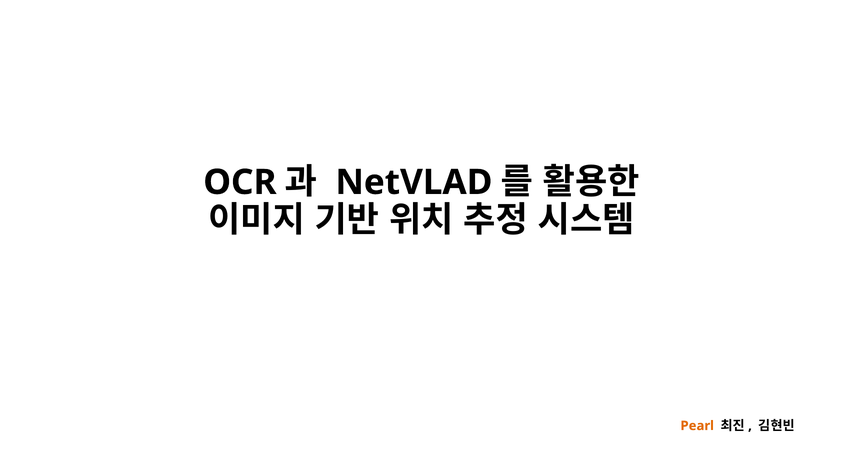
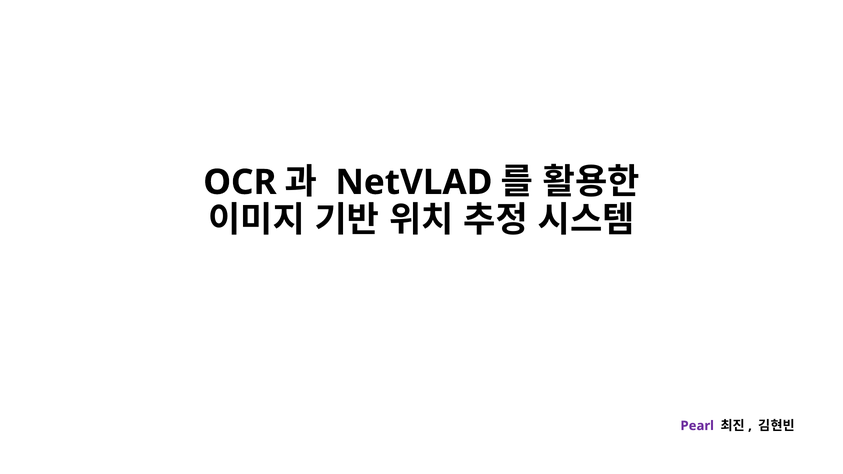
Pearl colour: orange -> purple (697, 426)
